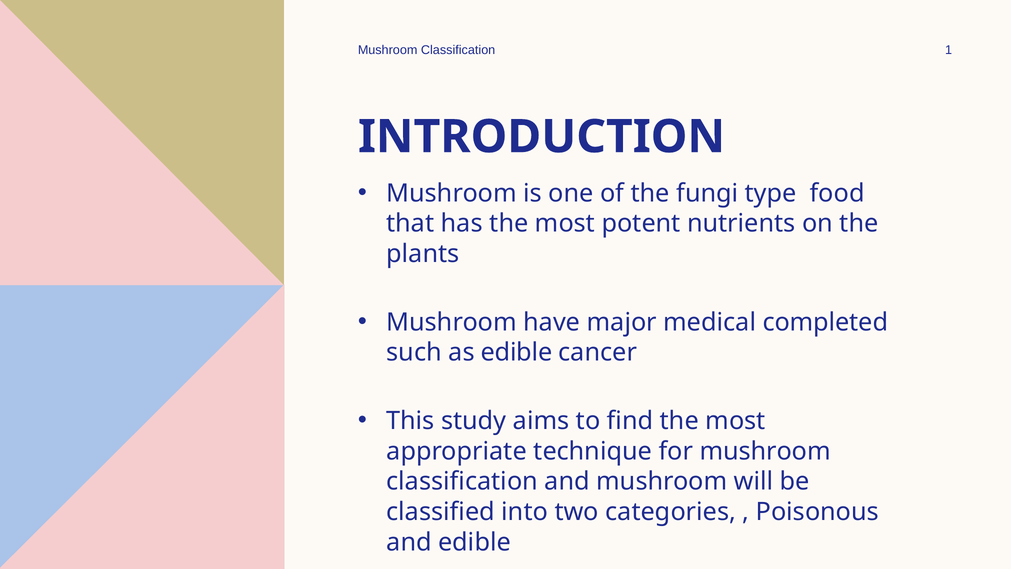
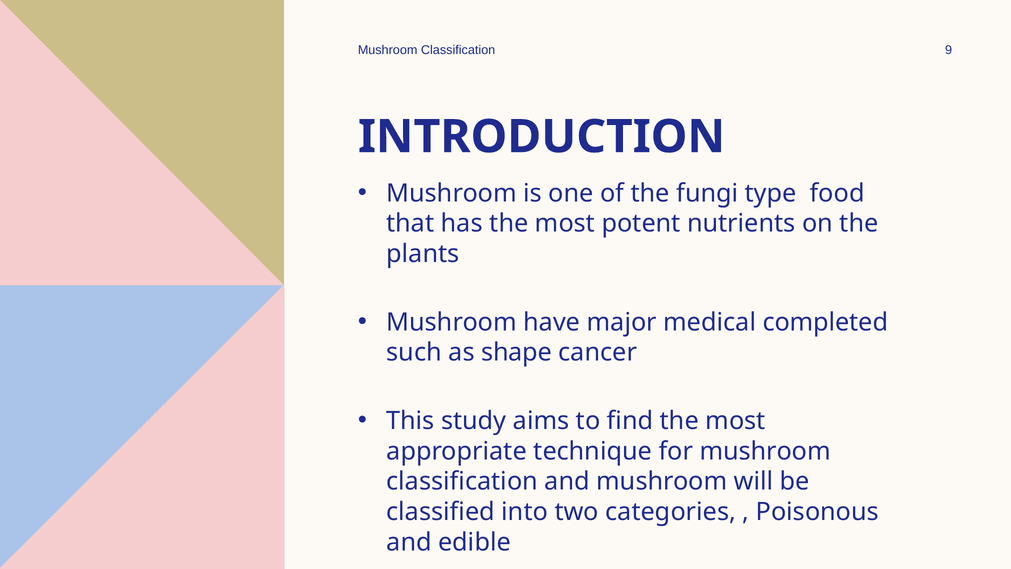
1: 1 -> 9 (949, 50)
as edible: edible -> shape (517, 352)
